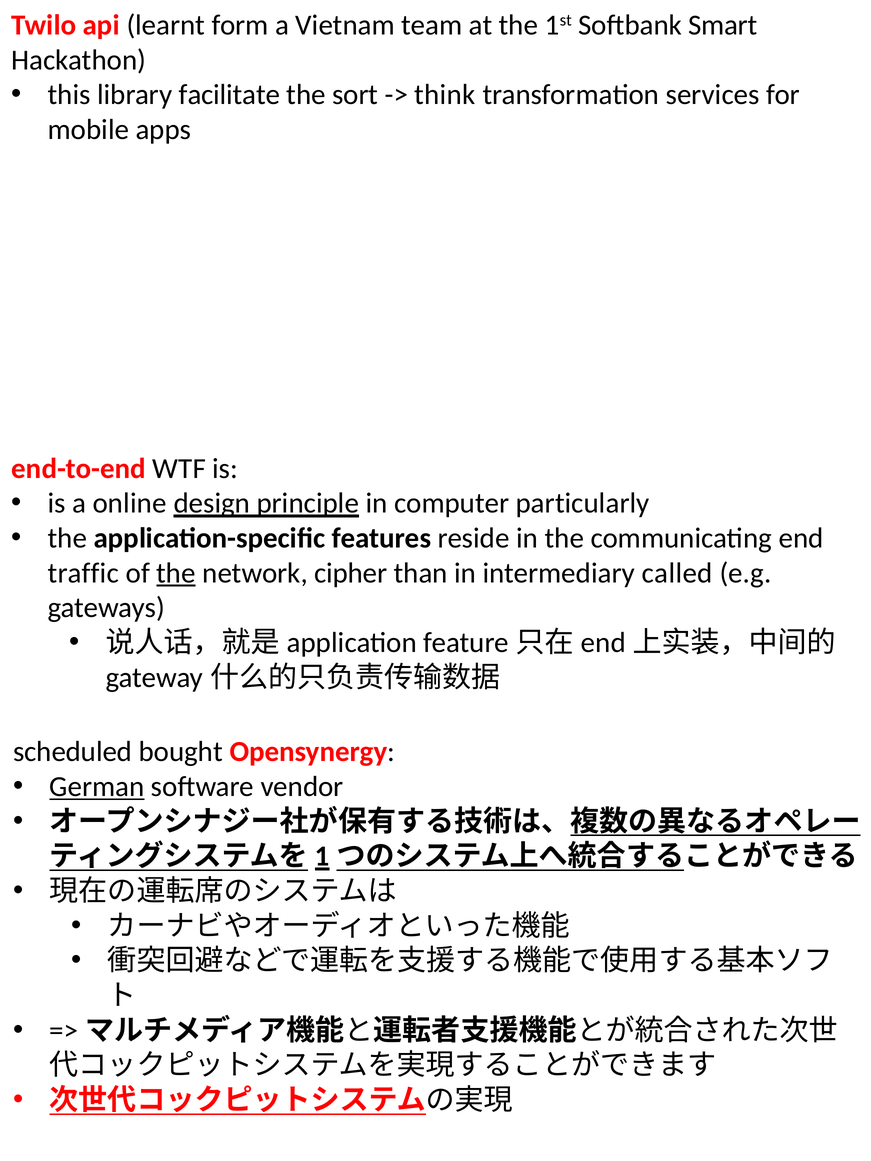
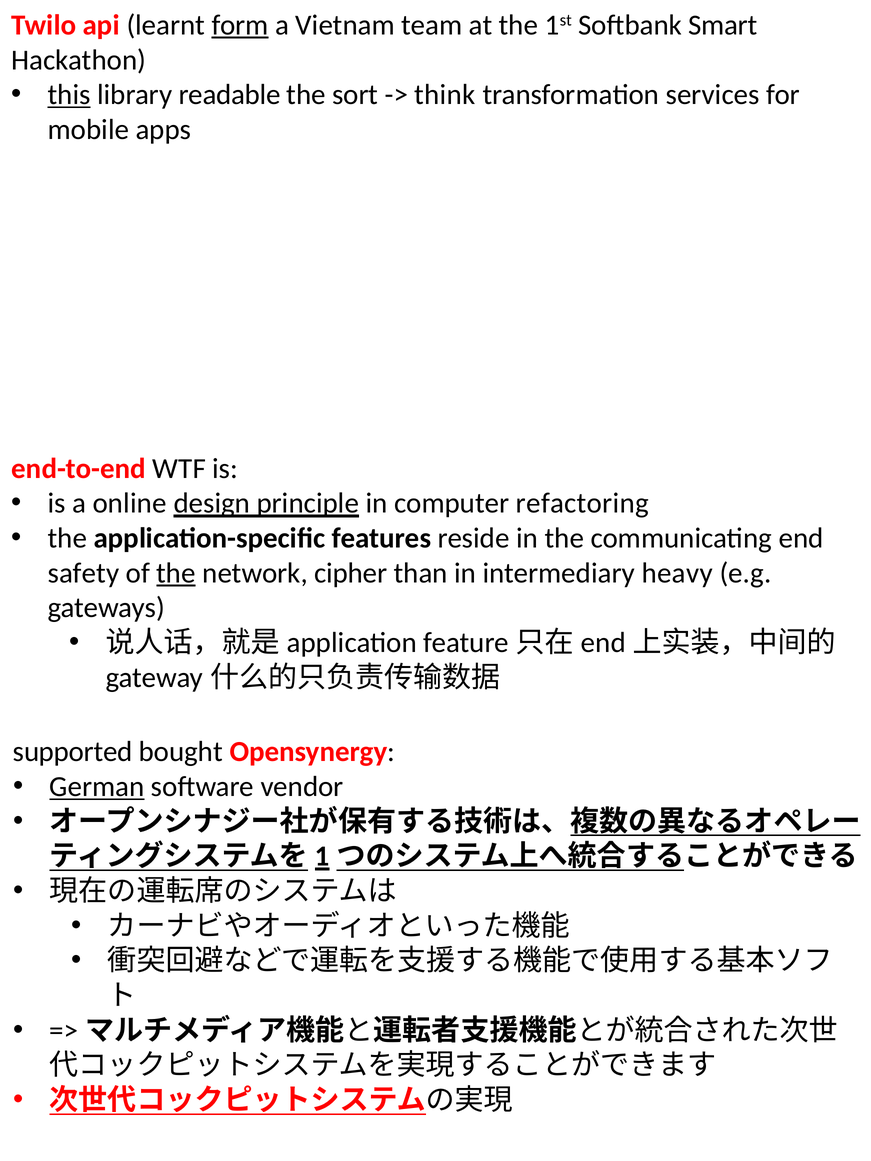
form underline: none -> present (240, 25)
this underline: none -> present (69, 95)
facilitate: facilitate -> readable (230, 95)
particularly: particularly -> refactoring (582, 503)
traffic: traffic -> safety (83, 573)
called: called -> heavy (677, 573)
scheduled: scheduled -> supported (73, 752)
